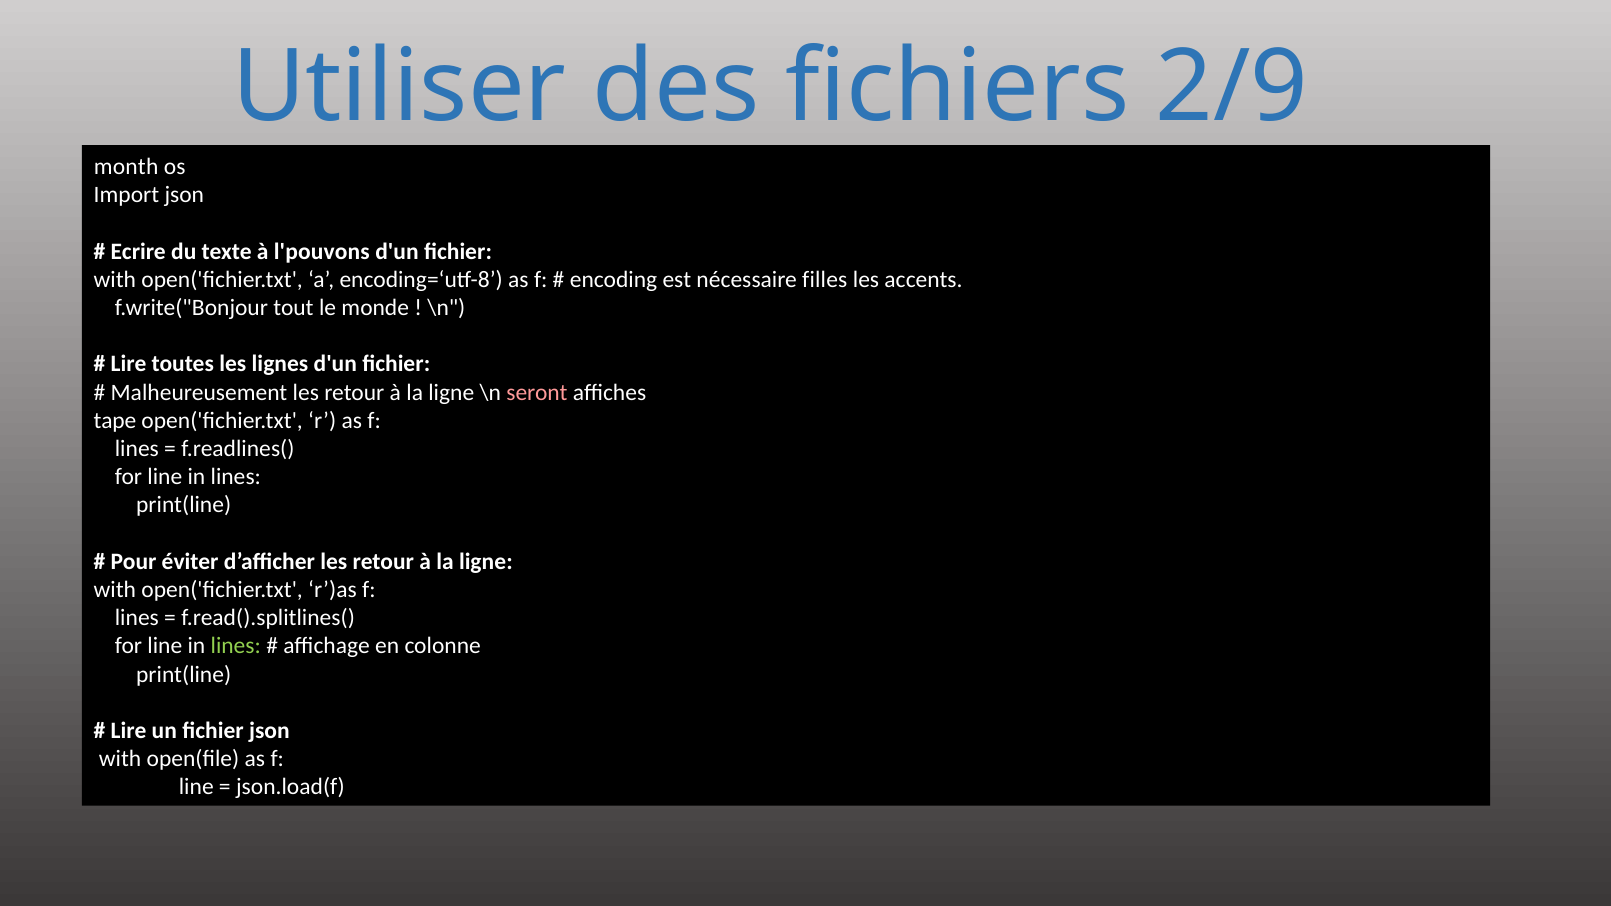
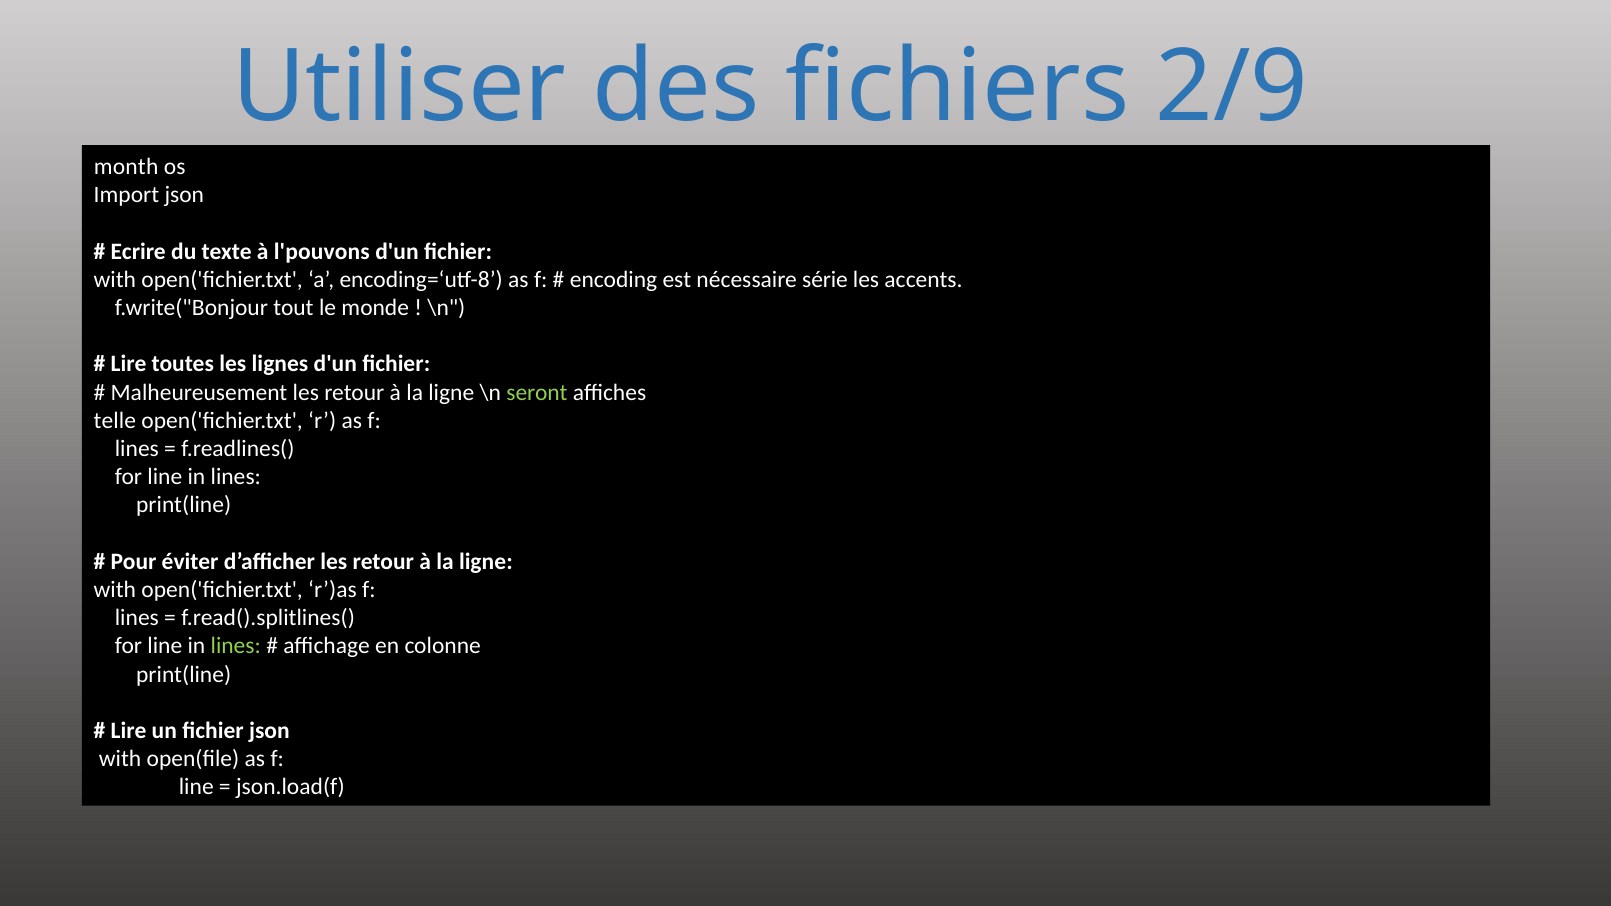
filles: filles -> série (825, 280)
seront colour: pink -> light green (537, 392)
tape: tape -> telle (115, 421)
